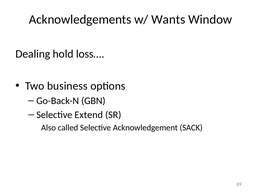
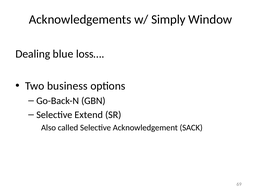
Wants: Wants -> Simply (168, 20)
hold: hold -> blue (63, 54)
